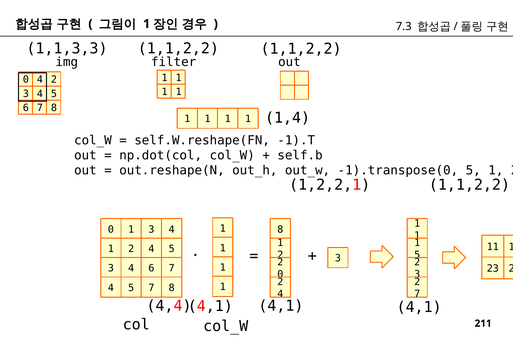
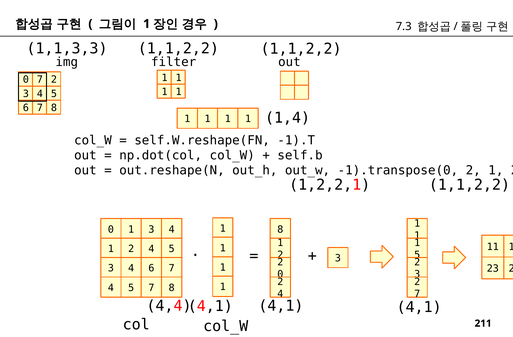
0 4: 4 -> 7 (40, 80)
-1).transpose(0 5: 5 -> 2 (473, 170)
